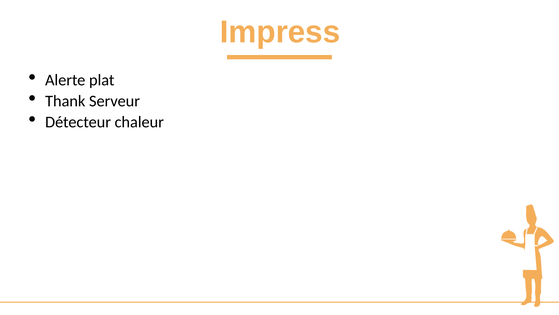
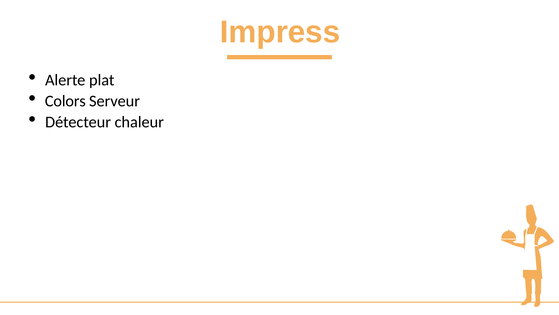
Thank: Thank -> Colors (65, 101)
